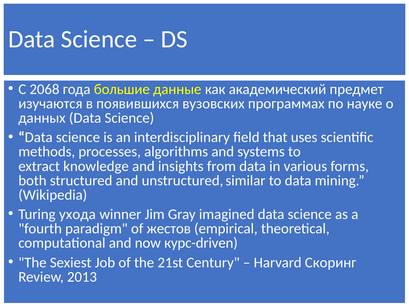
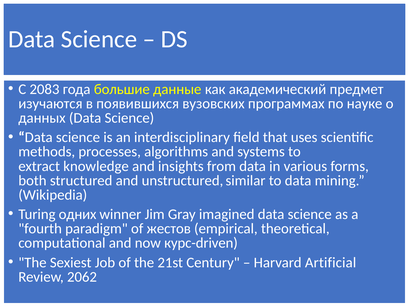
2068: 2068 -> 2083 (44, 89)
ухода: ухода -> одних (78, 214)
Скоринг: Скоринг -> Artificial (331, 262)
2013: 2013 -> 2062 (82, 277)
